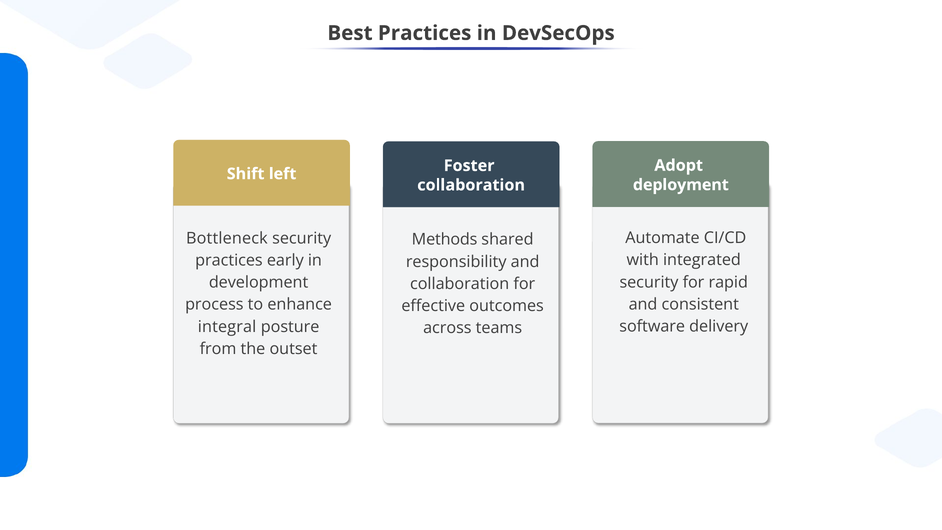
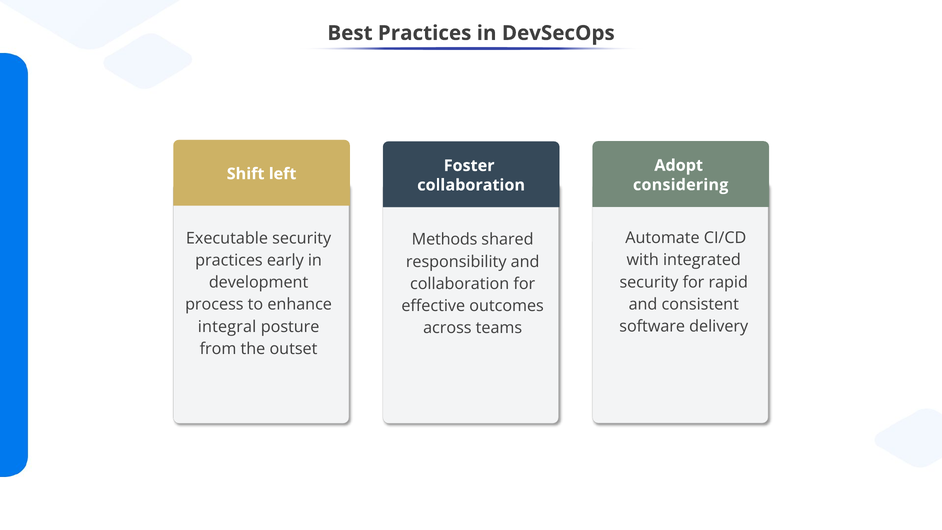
deployment: deployment -> considering (681, 185)
Bottleneck: Bottleneck -> Executable (227, 238)
